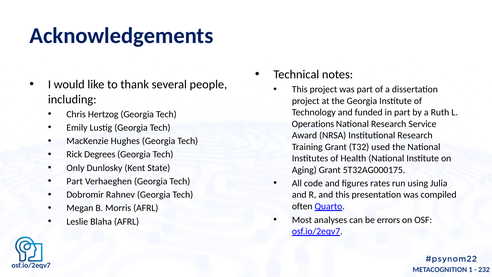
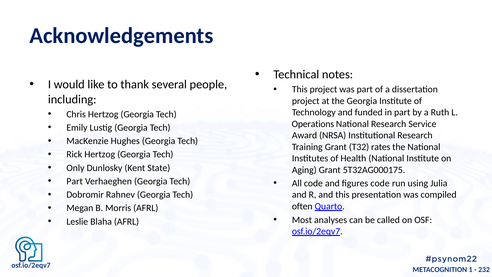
used: used -> rates (381, 147)
Rick Degrees: Degrees -> Hertzog (100, 154)
figures rates: rates -> code (380, 183)
errors: errors -> called (388, 220)
